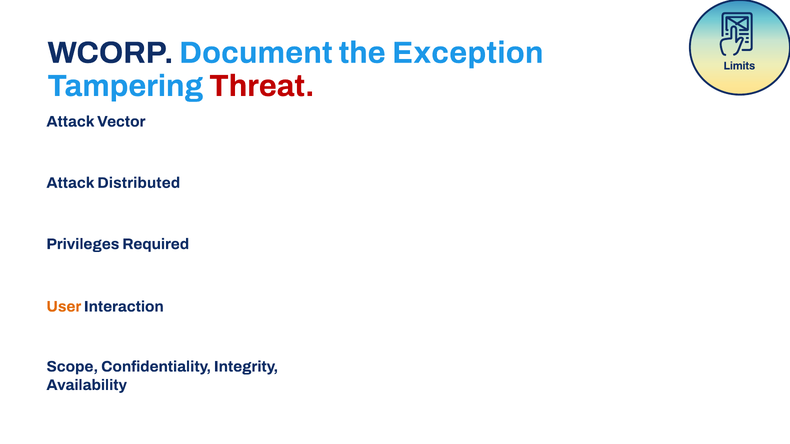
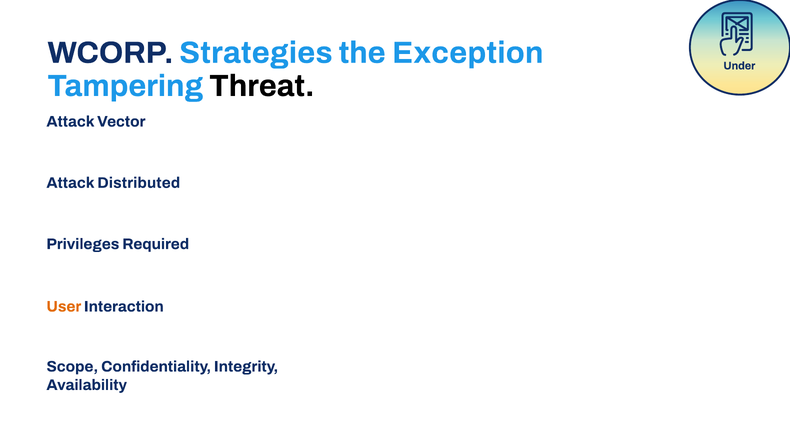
Document: Document -> Strategies (256, 53)
Limits: Limits -> Under (739, 66)
Threat colour: red -> black (262, 86)
